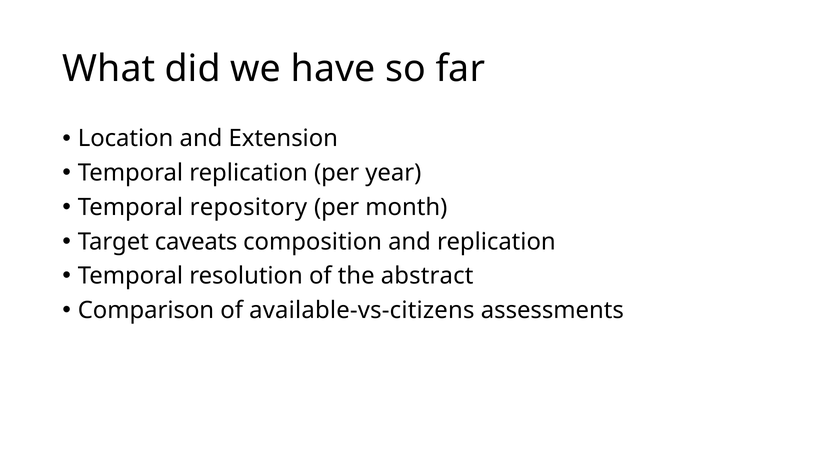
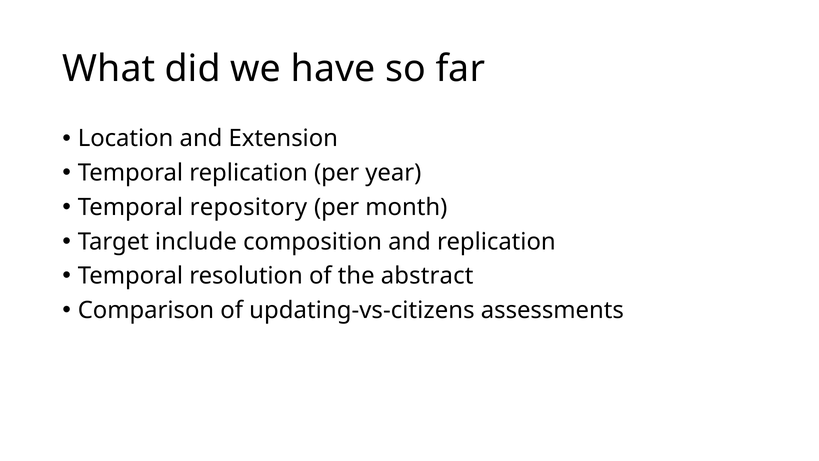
caveats: caveats -> include (196, 241)
available-vs-citizens: available-vs-citizens -> updating-vs-citizens (362, 310)
